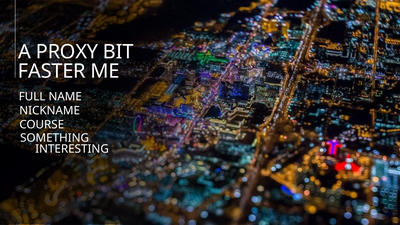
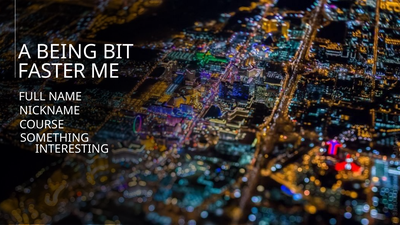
PROXY: PROXY -> BEING (67, 52)
